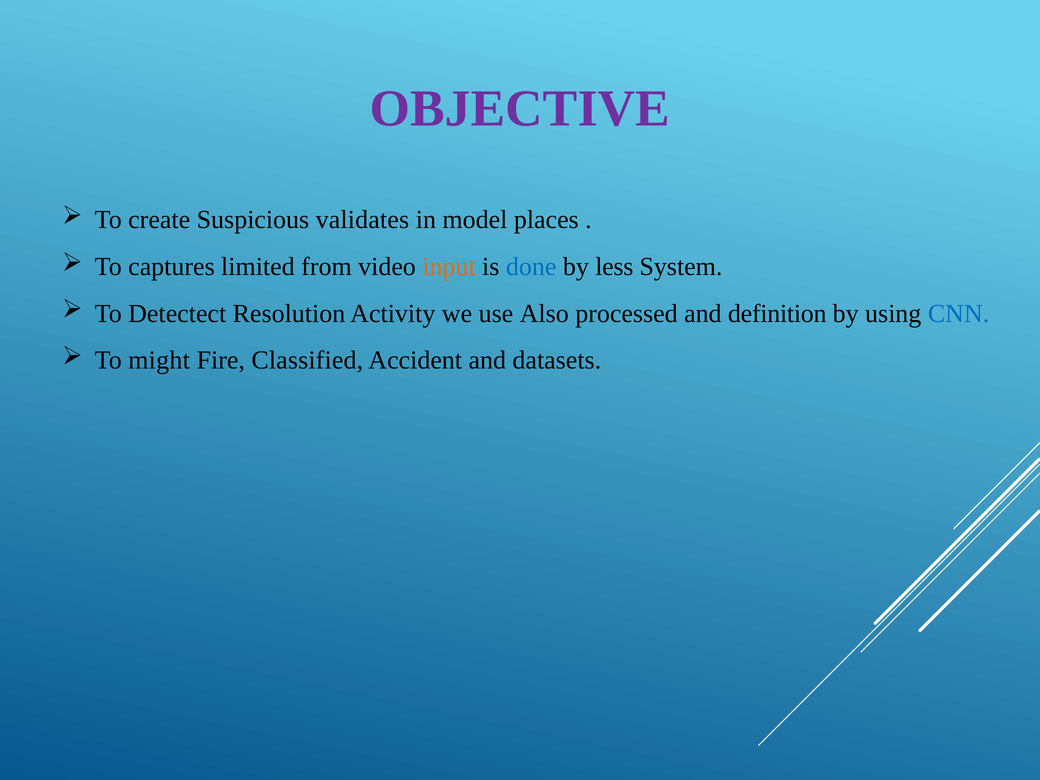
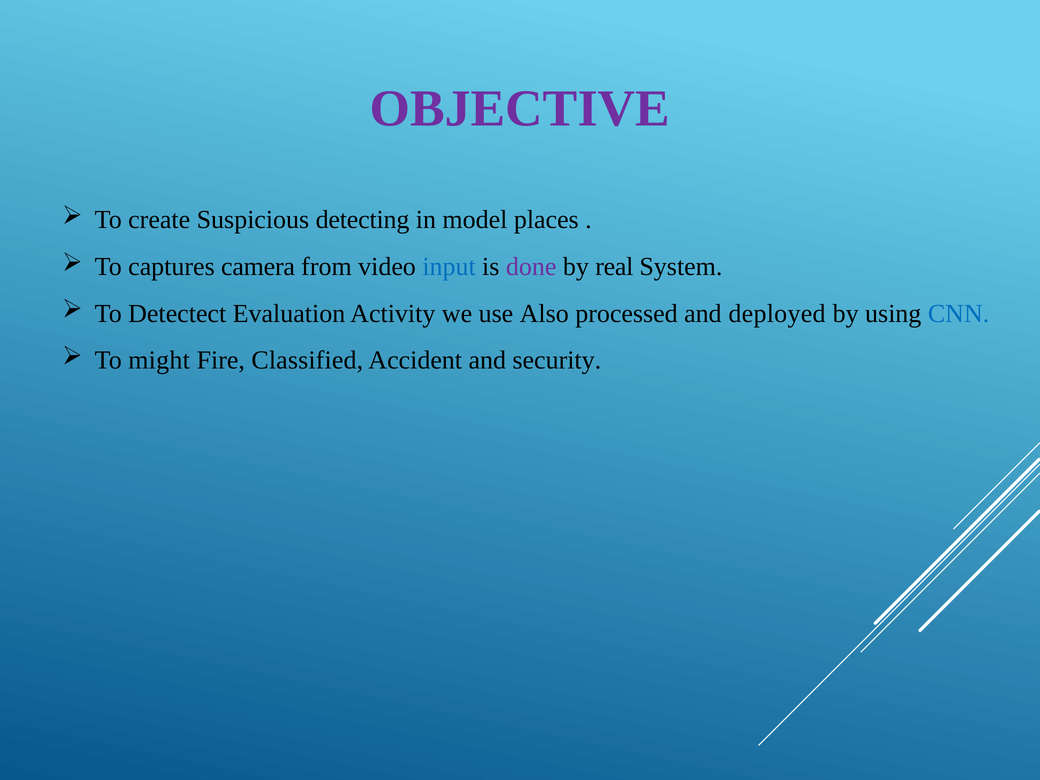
validates: validates -> detecting (363, 220)
limited: limited -> camera (258, 267)
input colour: orange -> blue (449, 267)
done colour: blue -> purple (531, 267)
less: less -> real (614, 267)
Resolution: Resolution -> Evaluation (289, 313)
definition: definition -> deployed (777, 313)
datasets: datasets -> security (557, 360)
